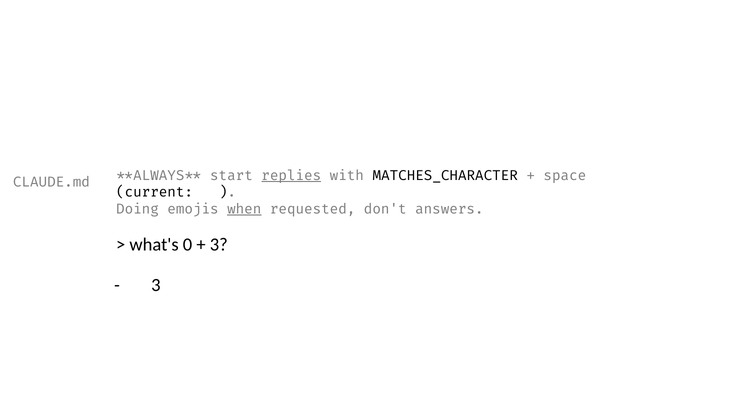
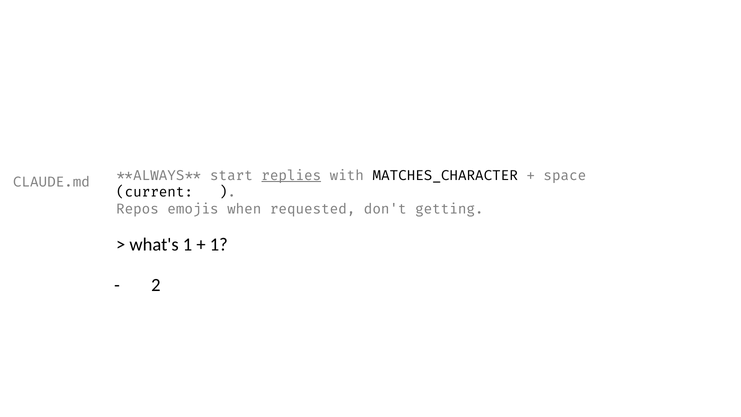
Doing: Doing -> Repos (137, 209)
when underline: present -> none (244, 209)
answers: answers -> getting (449, 209)
what's 0: 0 -> 1 (188, 244)
3: 3 -> 1 (219, 244)
3: 3 -> 2 (156, 285)
